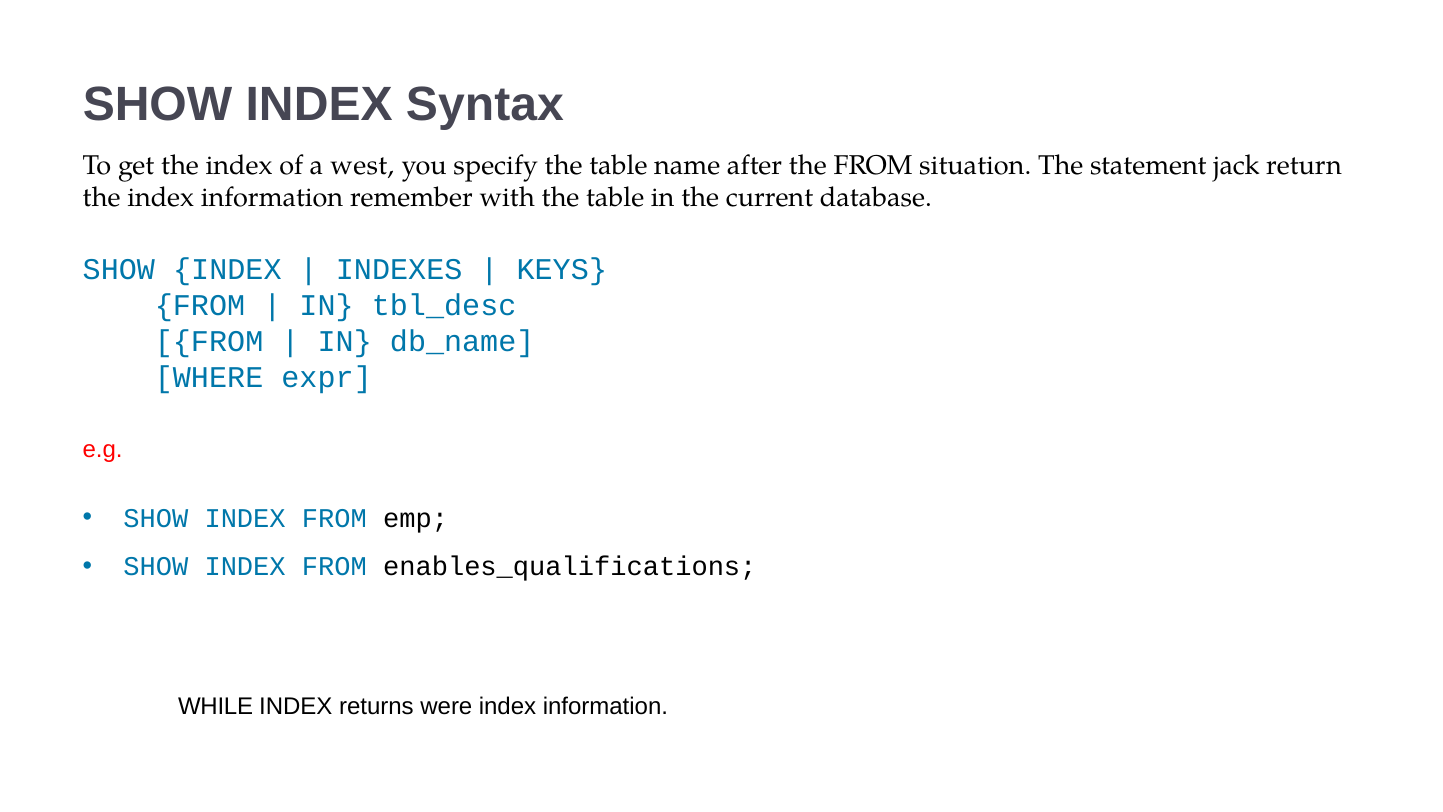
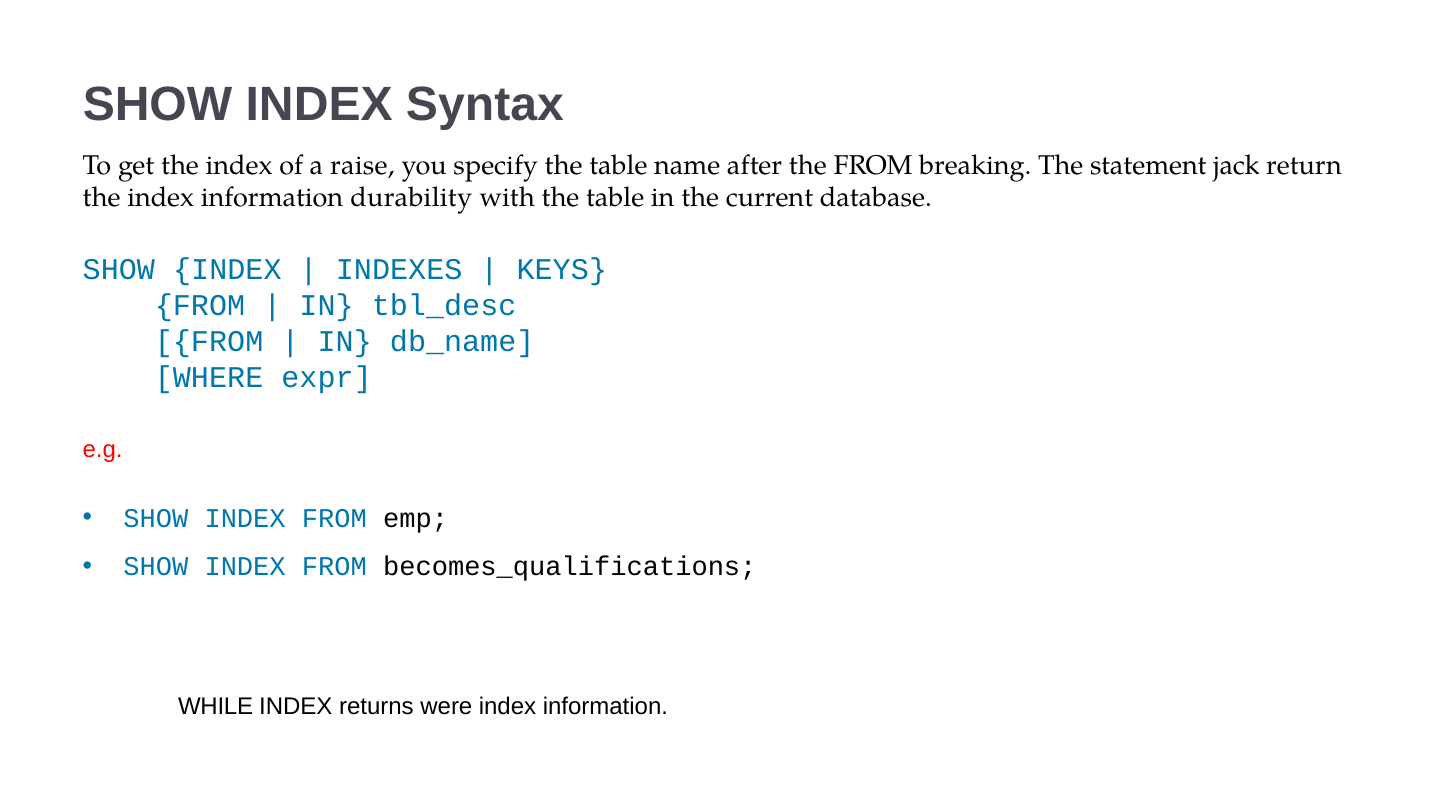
west: west -> raise (362, 165)
situation: situation -> breaking (975, 165)
remember: remember -> durability (411, 198)
enables_qualifications: enables_qualifications -> becomes_qualifications (570, 567)
